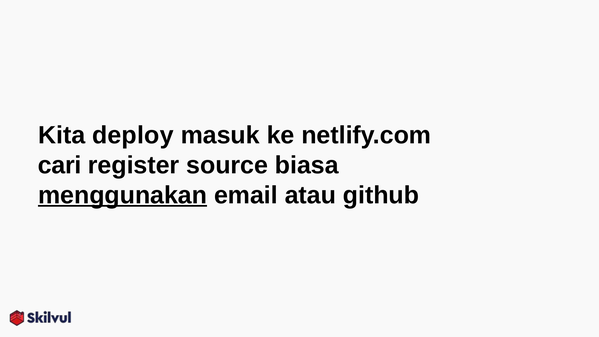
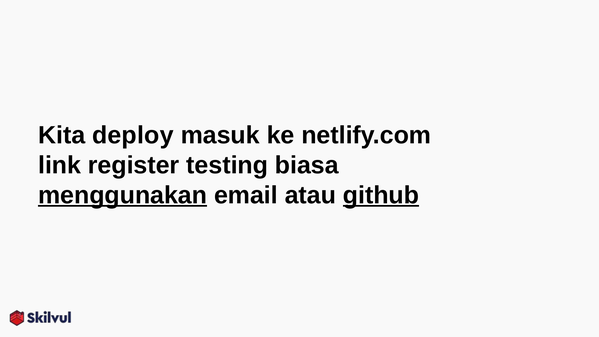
cari: cari -> link (60, 165)
source: source -> testing (227, 165)
github underline: none -> present (381, 195)
